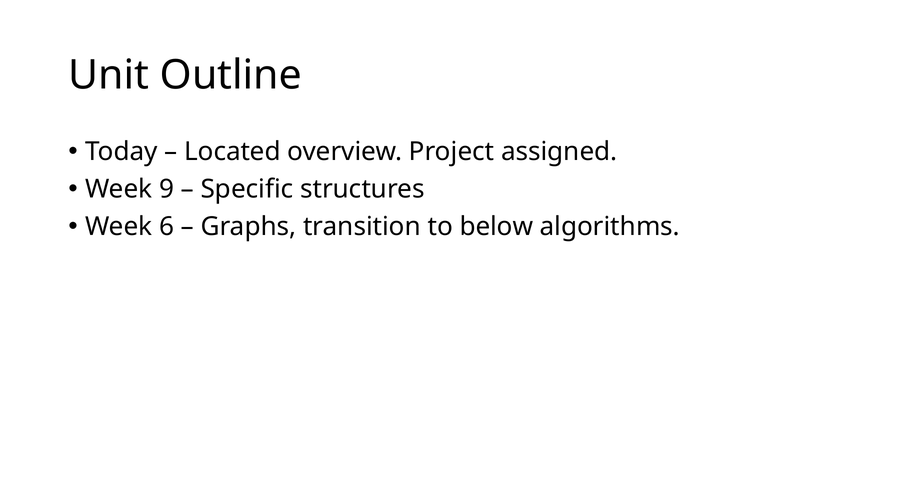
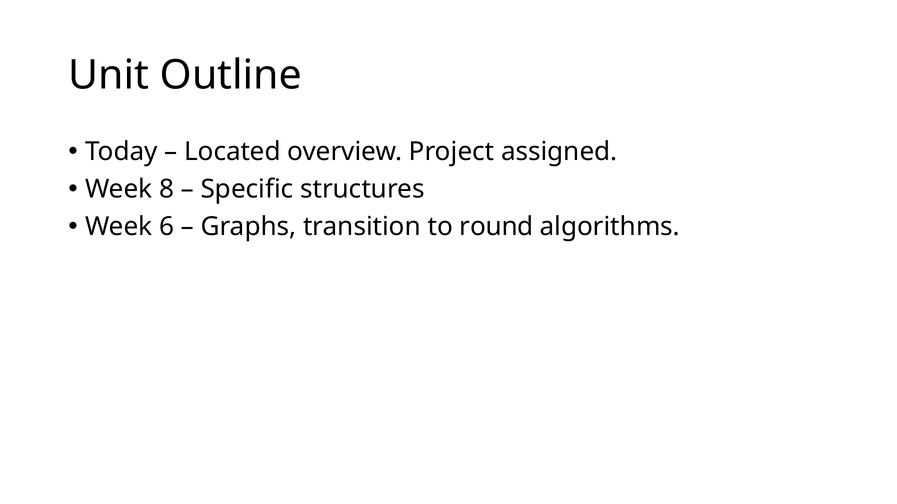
9: 9 -> 8 (167, 189)
below: below -> round (496, 227)
